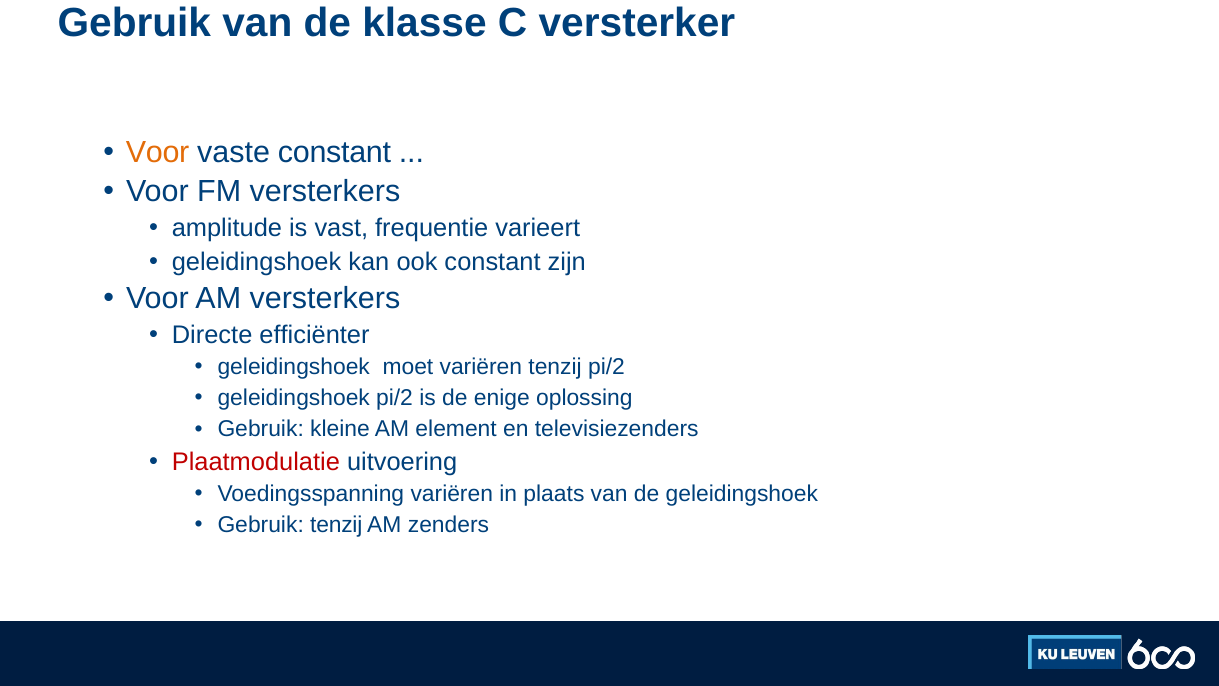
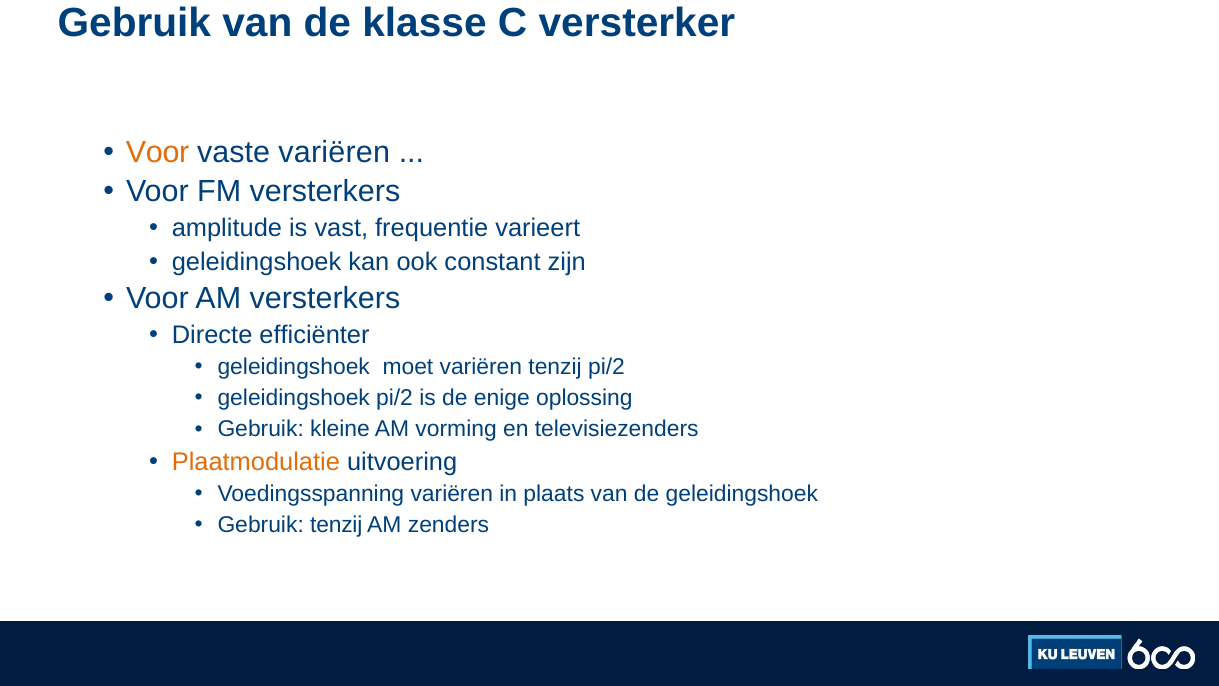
vaste constant: constant -> variëren (334, 152)
element: element -> vorming (456, 429)
Plaatmodulatie colour: red -> orange (256, 462)
